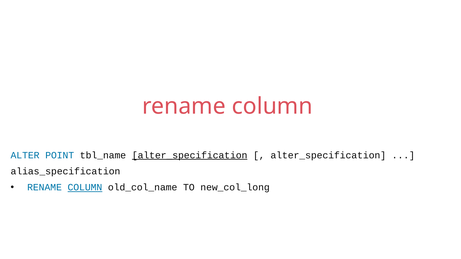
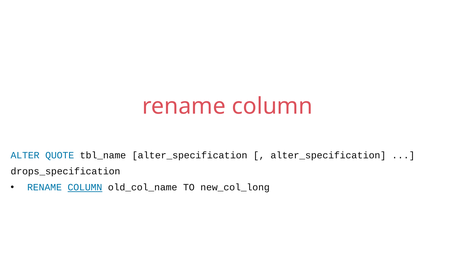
POINT: POINT -> QUOTE (60, 155)
alter_specification underline: present -> none (190, 155)
alias_specification: alias_specification -> drops_specification (65, 172)
